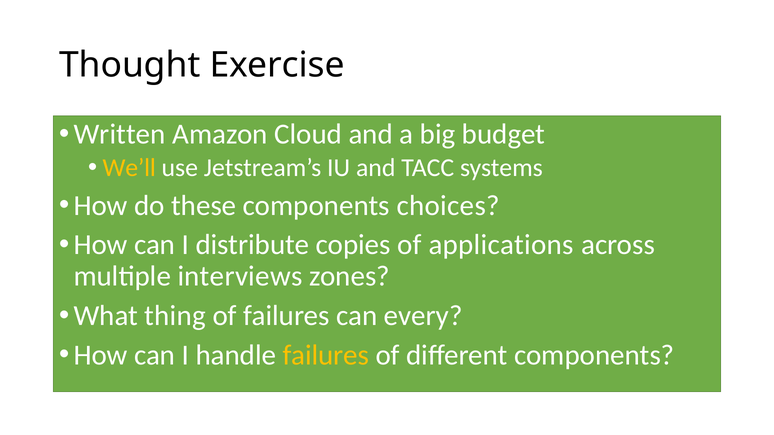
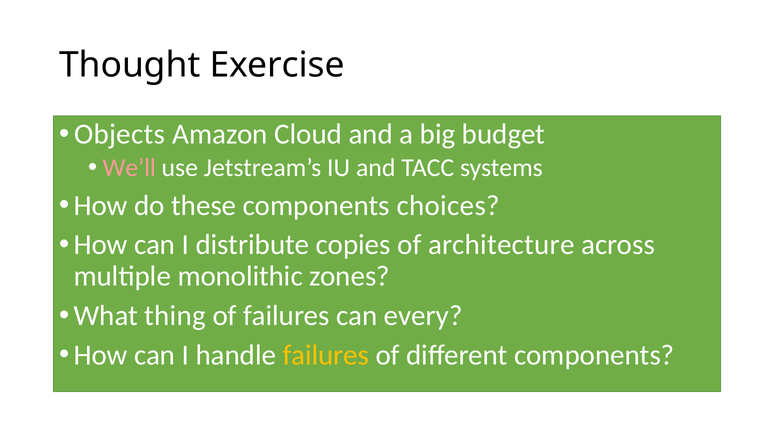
Written: Written -> Objects (120, 134)
We’ll colour: yellow -> pink (129, 168)
applications: applications -> architecture (501, 245)
interviews: interviews -> monolithic (240, 276)
